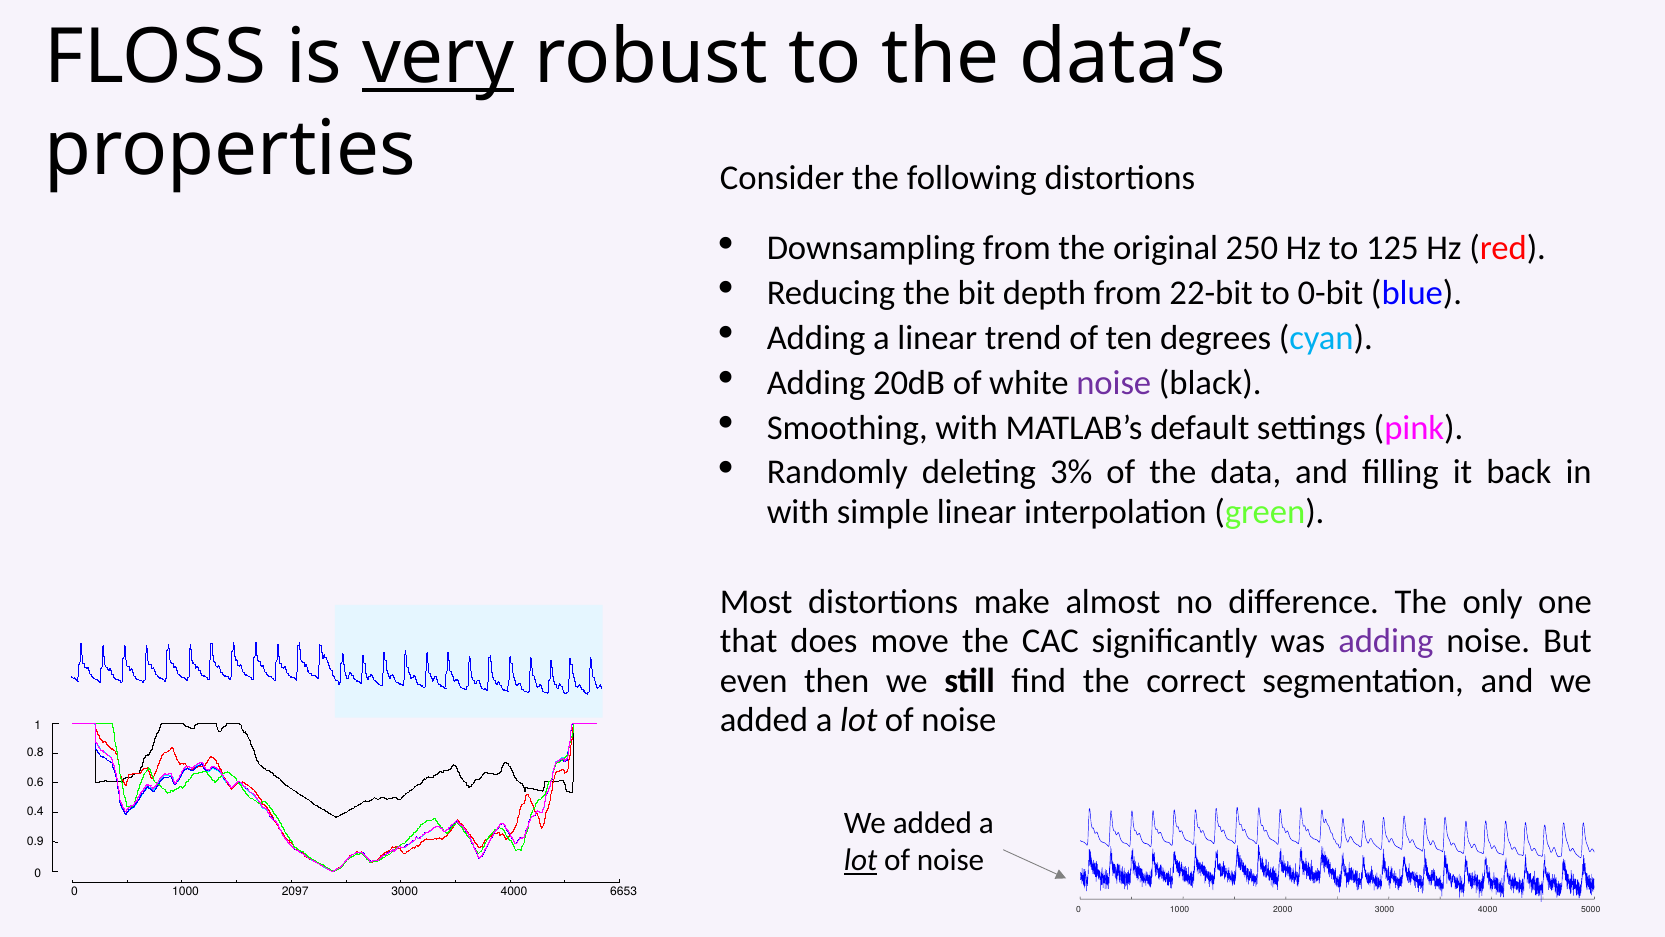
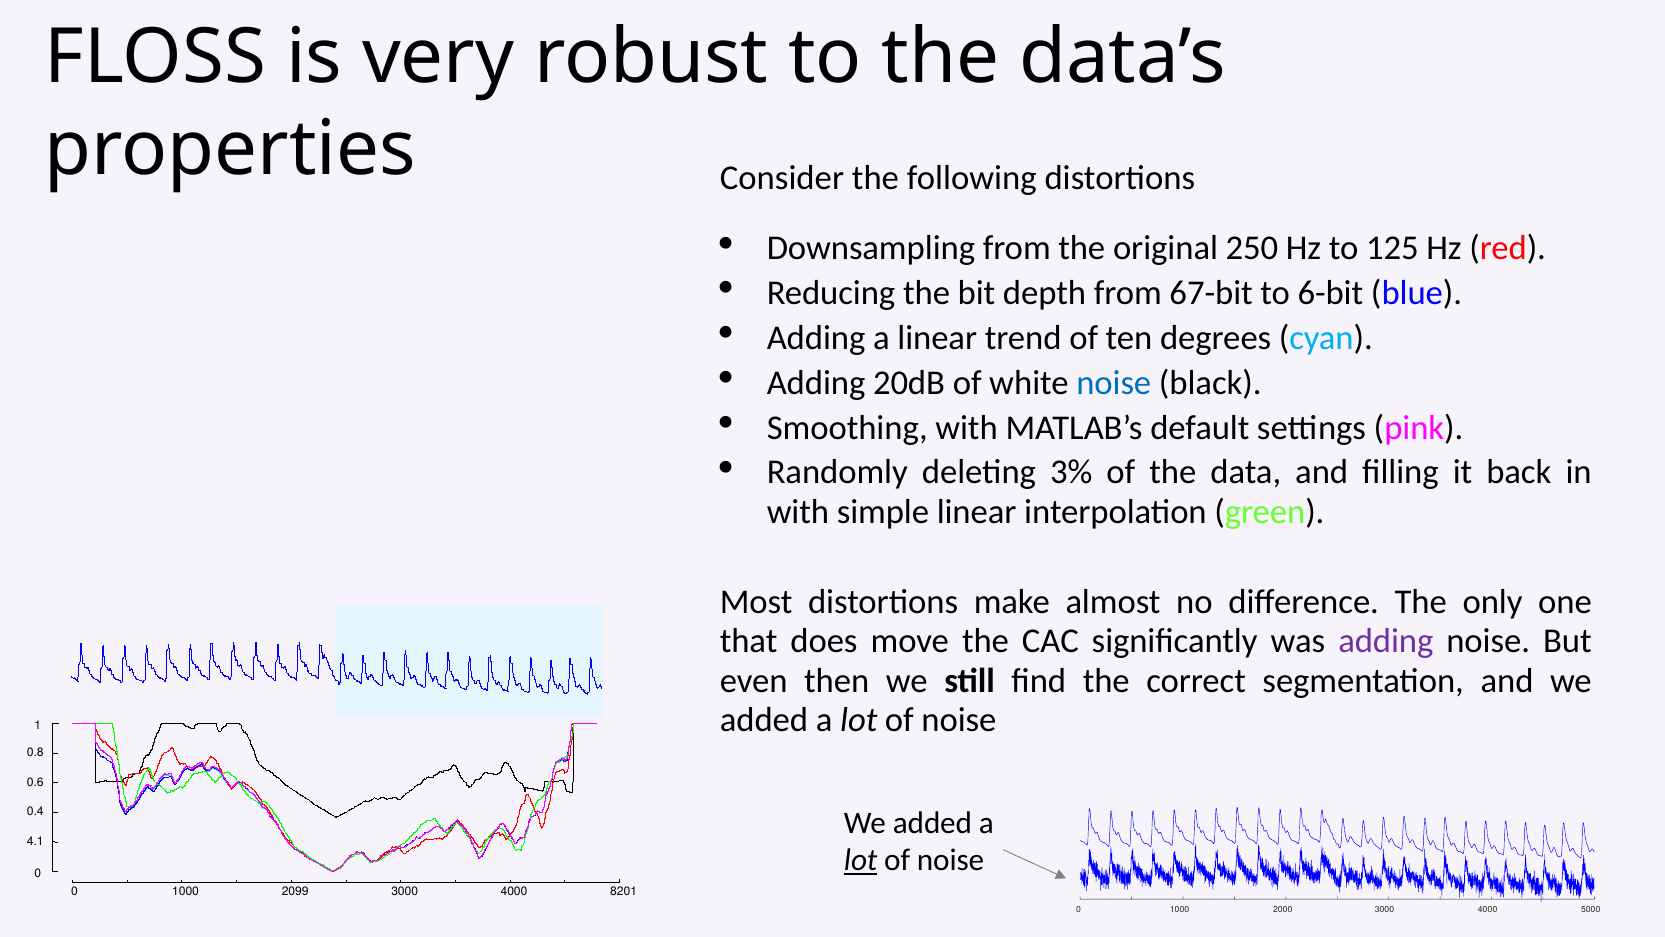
very underline: present -> none (438, 57)
22-bit: 22-bit -> 67-bit (1211, 293)
0-bit: 0-bit -> 6-bit (1330, 293)
noise colour: purple -> blue (1114, 383)
0.9: 0.9 -> 4.1 (35, 841)
2097: 2097 -> 2099 (295, 891)
6653: 6653 -> 8201 (624, 891)
